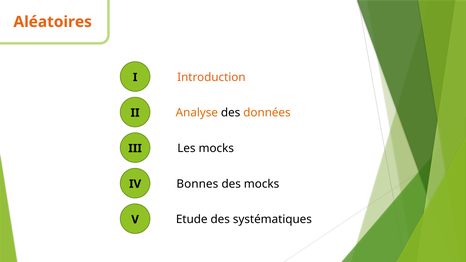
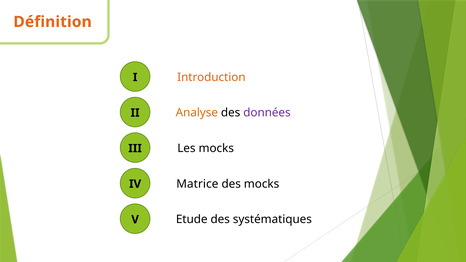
Aléatoires: Aléatoires -> Définition (53, 22)
données colour: orange -> purple (267, 113)
Bonnes: Bonnes -> Matrice (197, 184)
